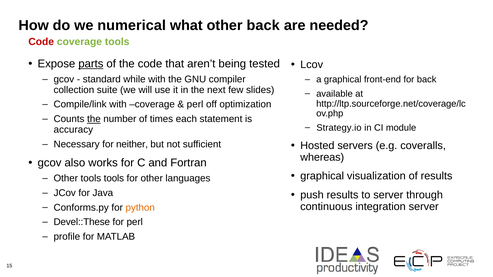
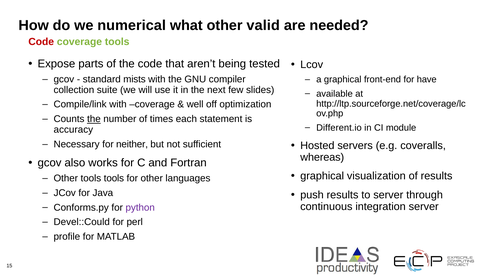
other back: back -> valid (263, 25)
parts underline: present -> none (91, 64)
while: while -> mists (134, 79)
for back: back -> have (427, 80)
perl: perl -> well (195, 105)
Strategy.io: Strategy.io -> Different.io (339, 128)
python colour: orange -> purple (140, 208)
Devel::These: Devel::These -> Devel::Could (82, 222)
